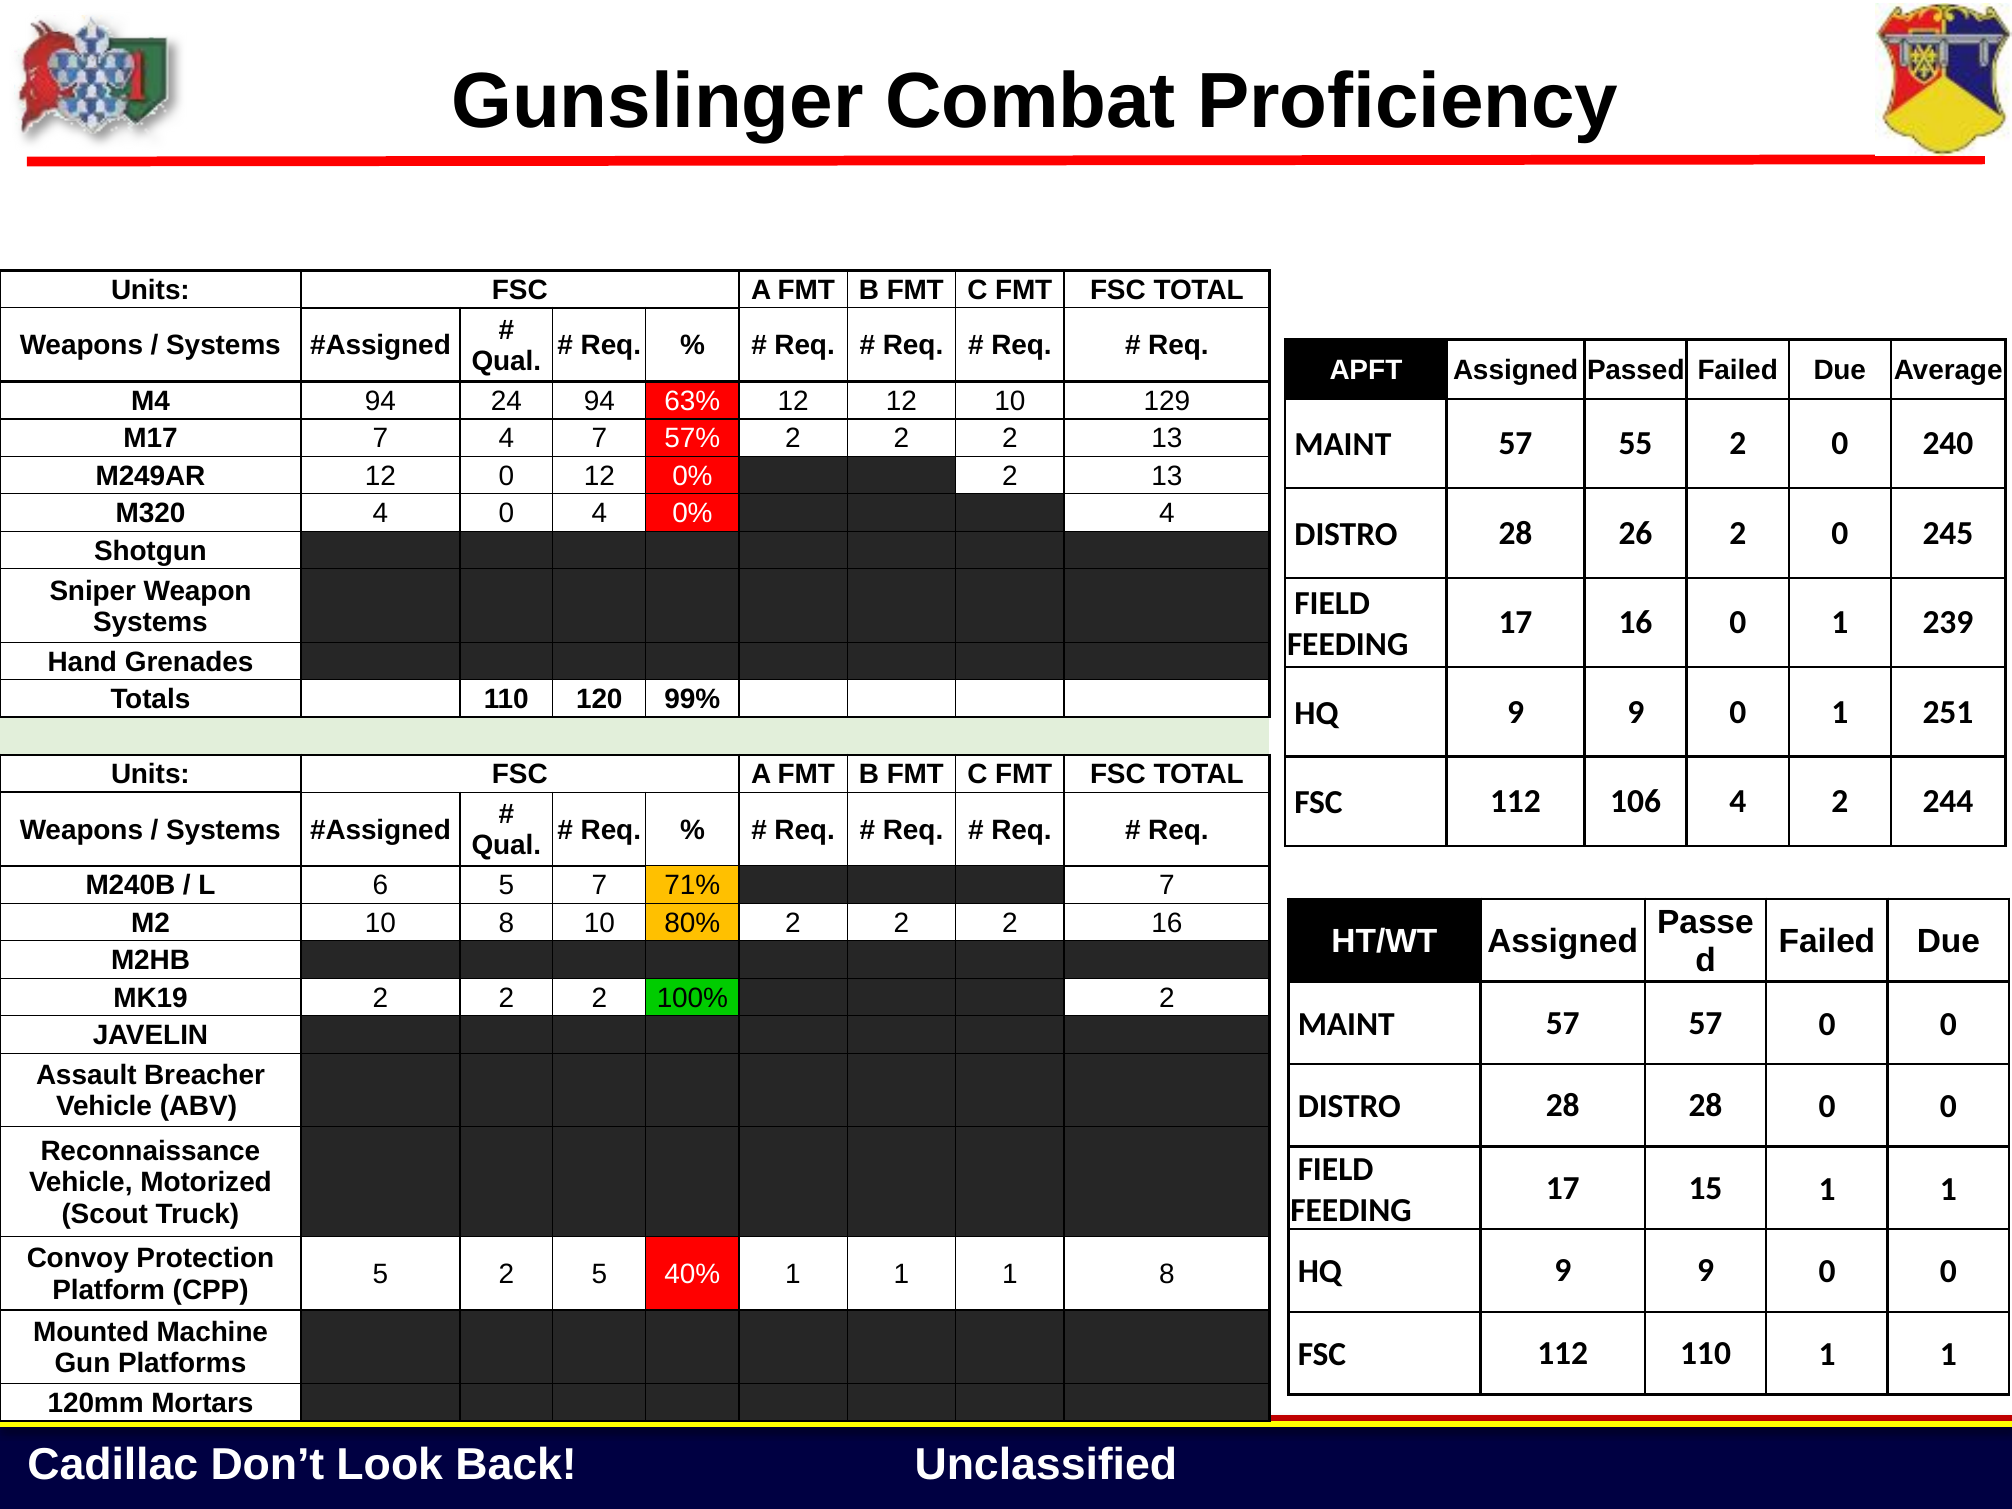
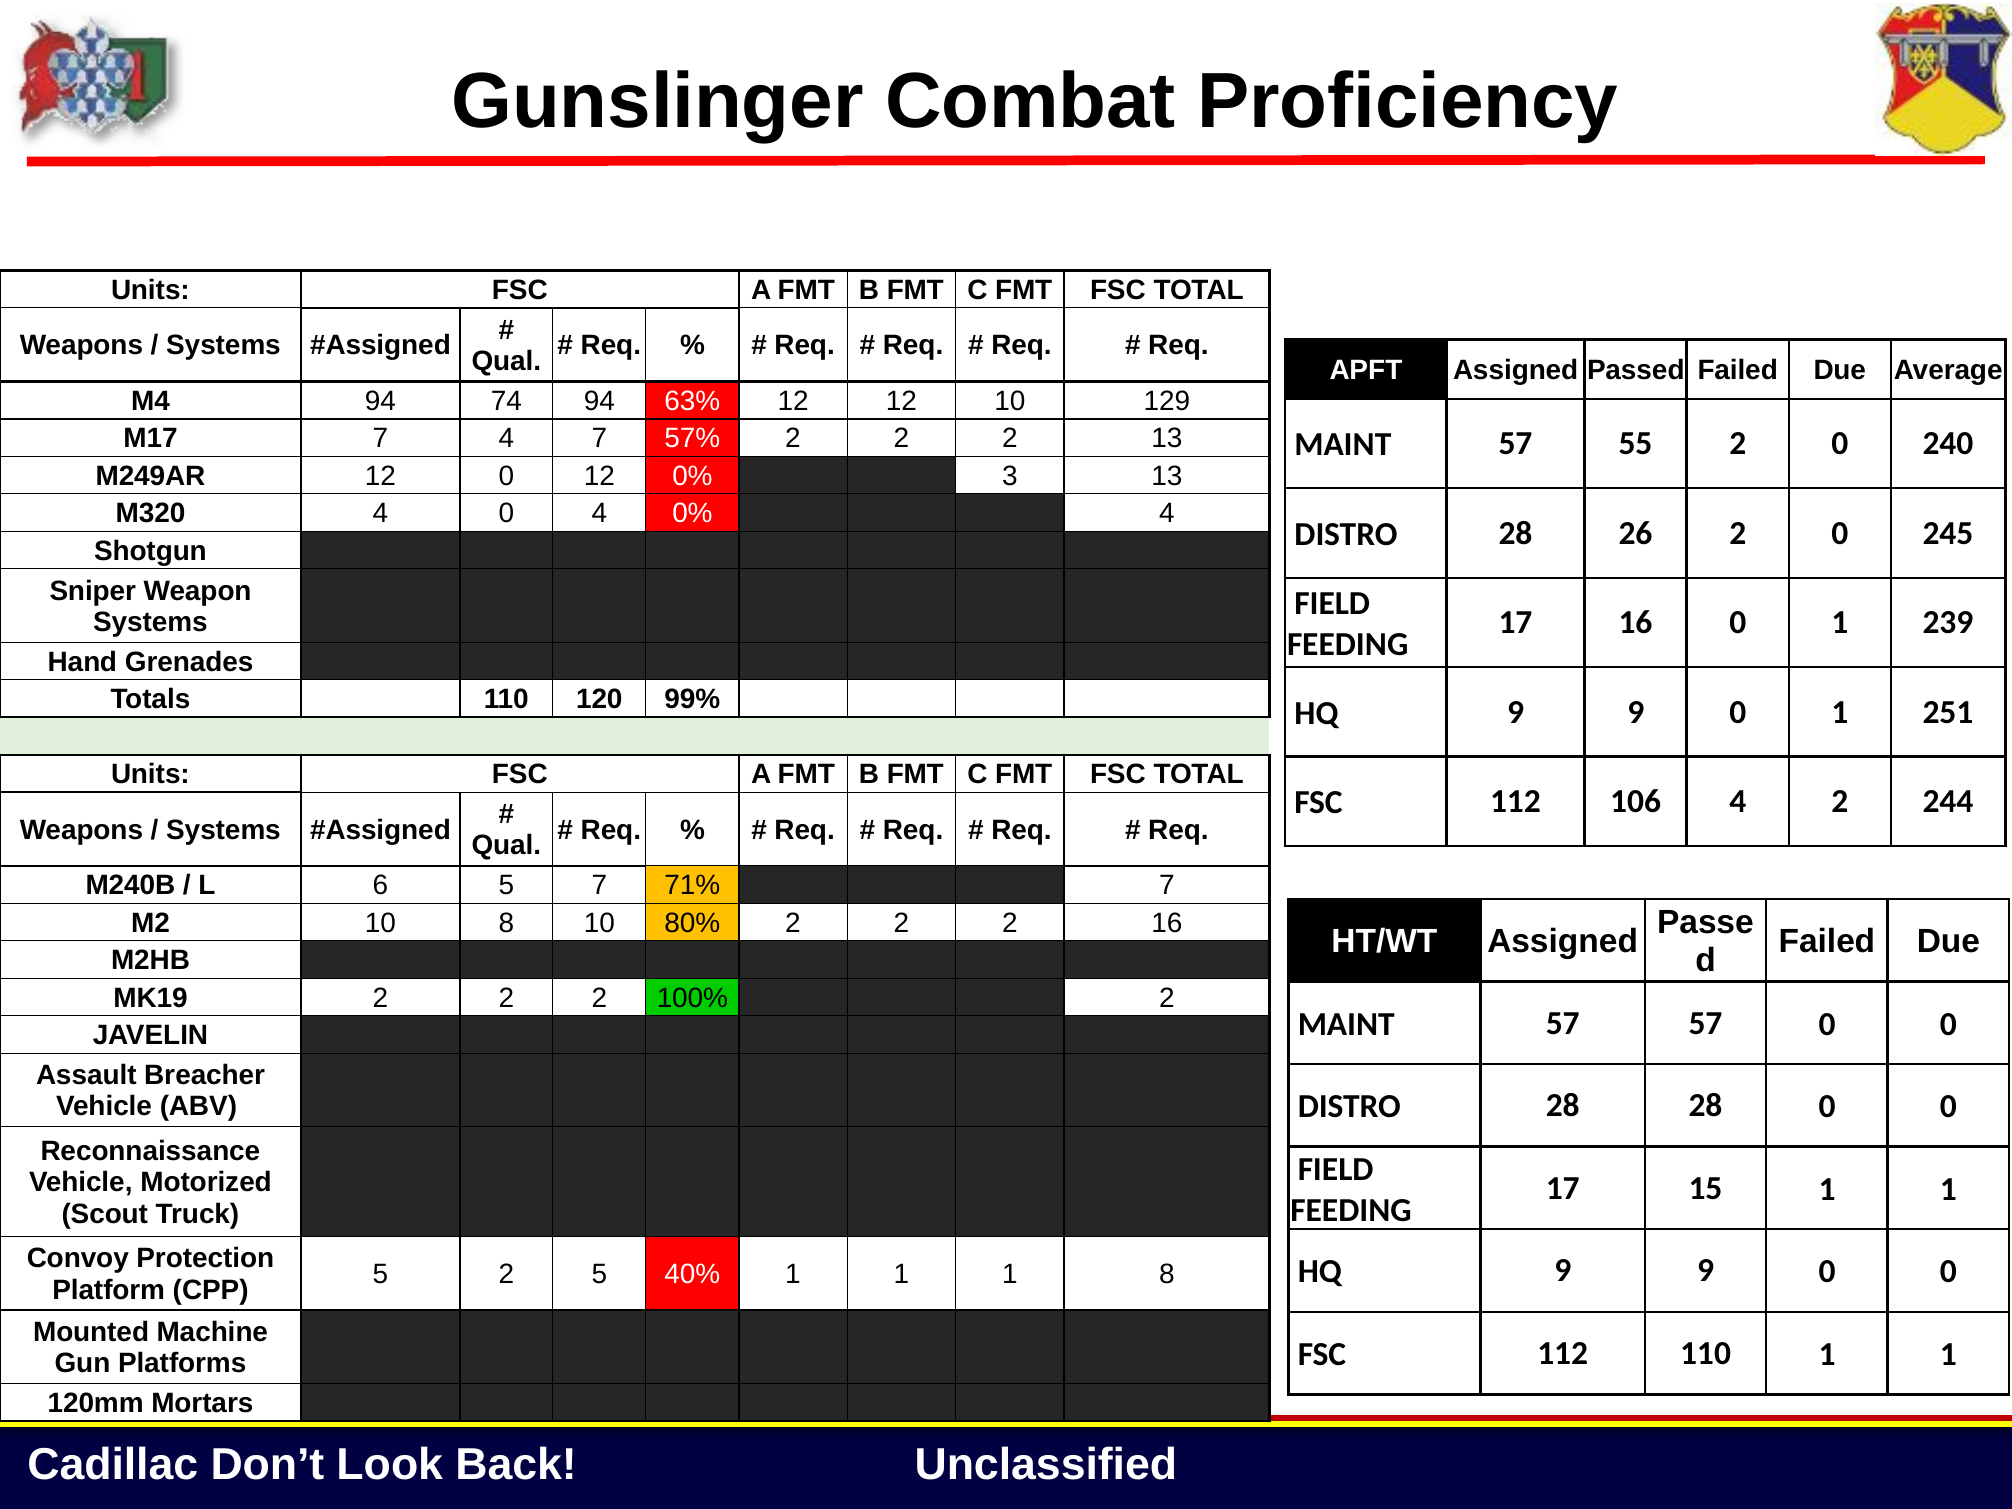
24: 24 -> 74 (506, 401)
0% 2: 2 -> 3 (1010, 476)
